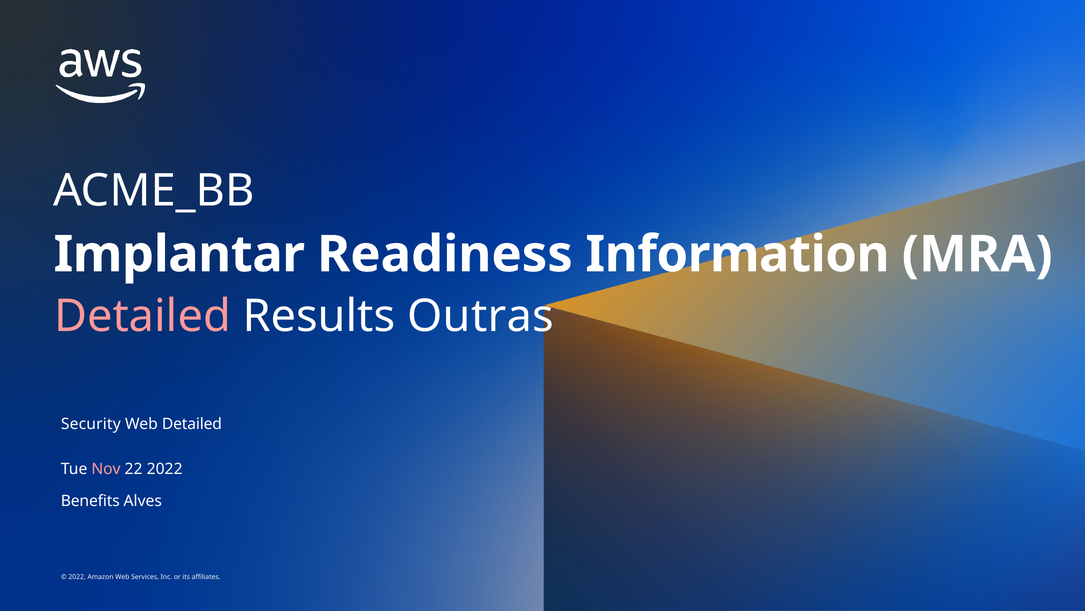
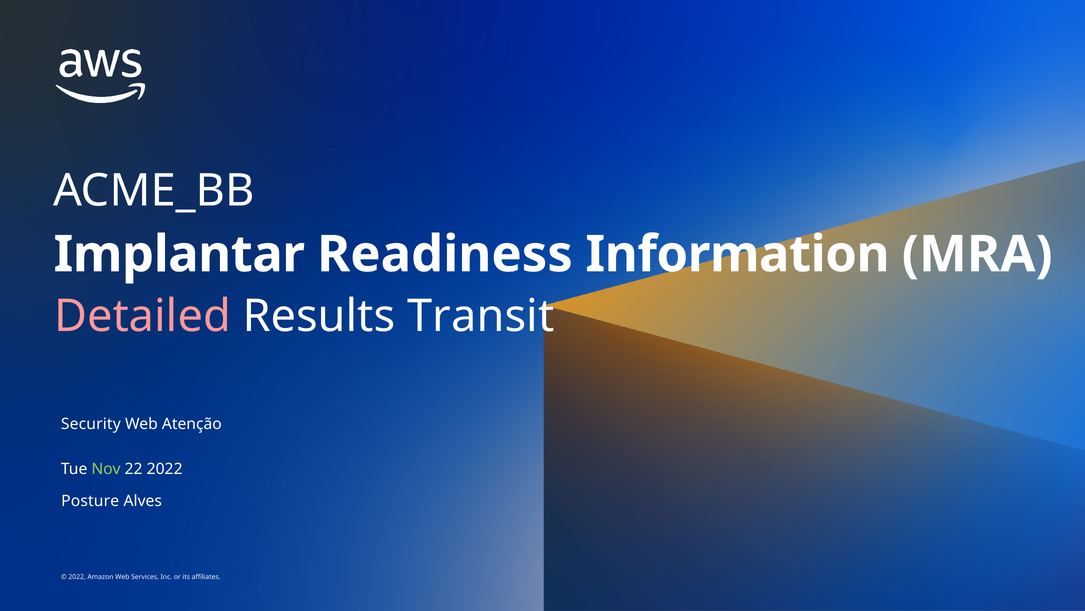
Outras: Outras -> Transit (481, 316)
Web Detailed: Detailed -> Atenção (192, 424)
Nov colour: pink -> light green (106, 468)
Benefits: Benefits -> Posture (90, 500)
